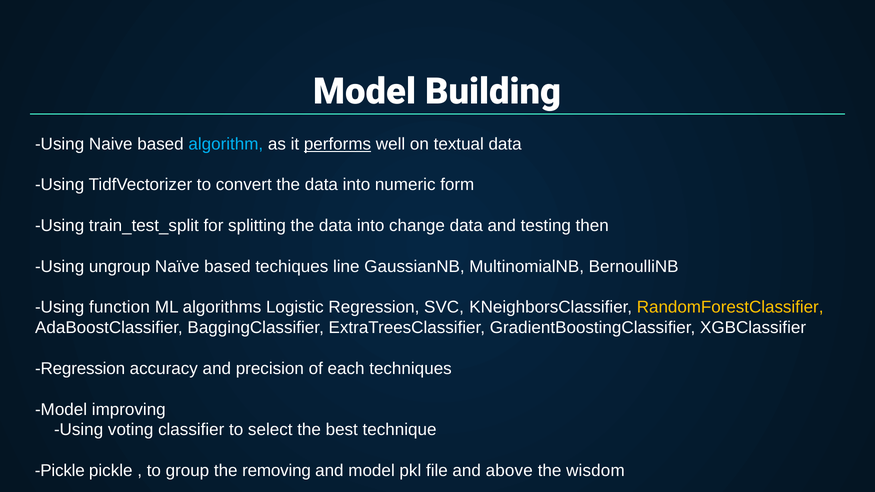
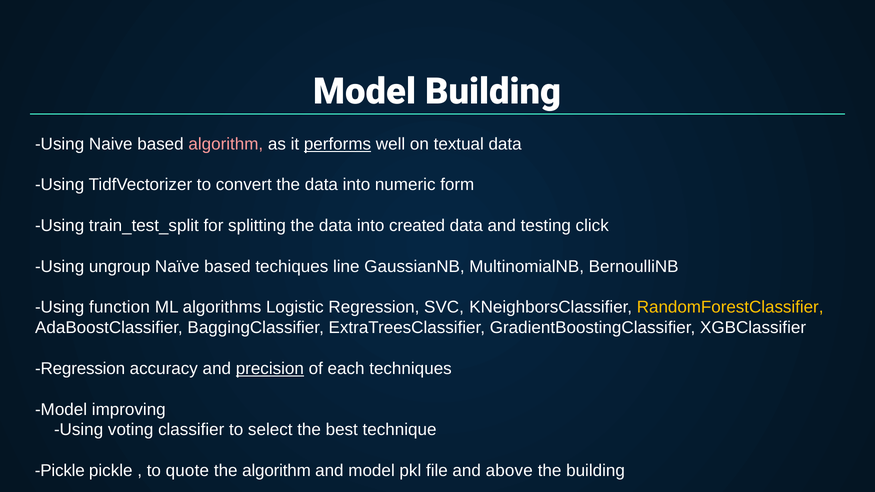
algorithm colour: light blue -> pink (226, 144)
change: change -> created (417, 226)
then: then -> click (592, 226)
precision underline: none -> present (270, 369)
group: group -> quote (187, 471)
the removing: removing -> algorithm (277, 471)
the wisdom: wisdom -> building (596, 471)
